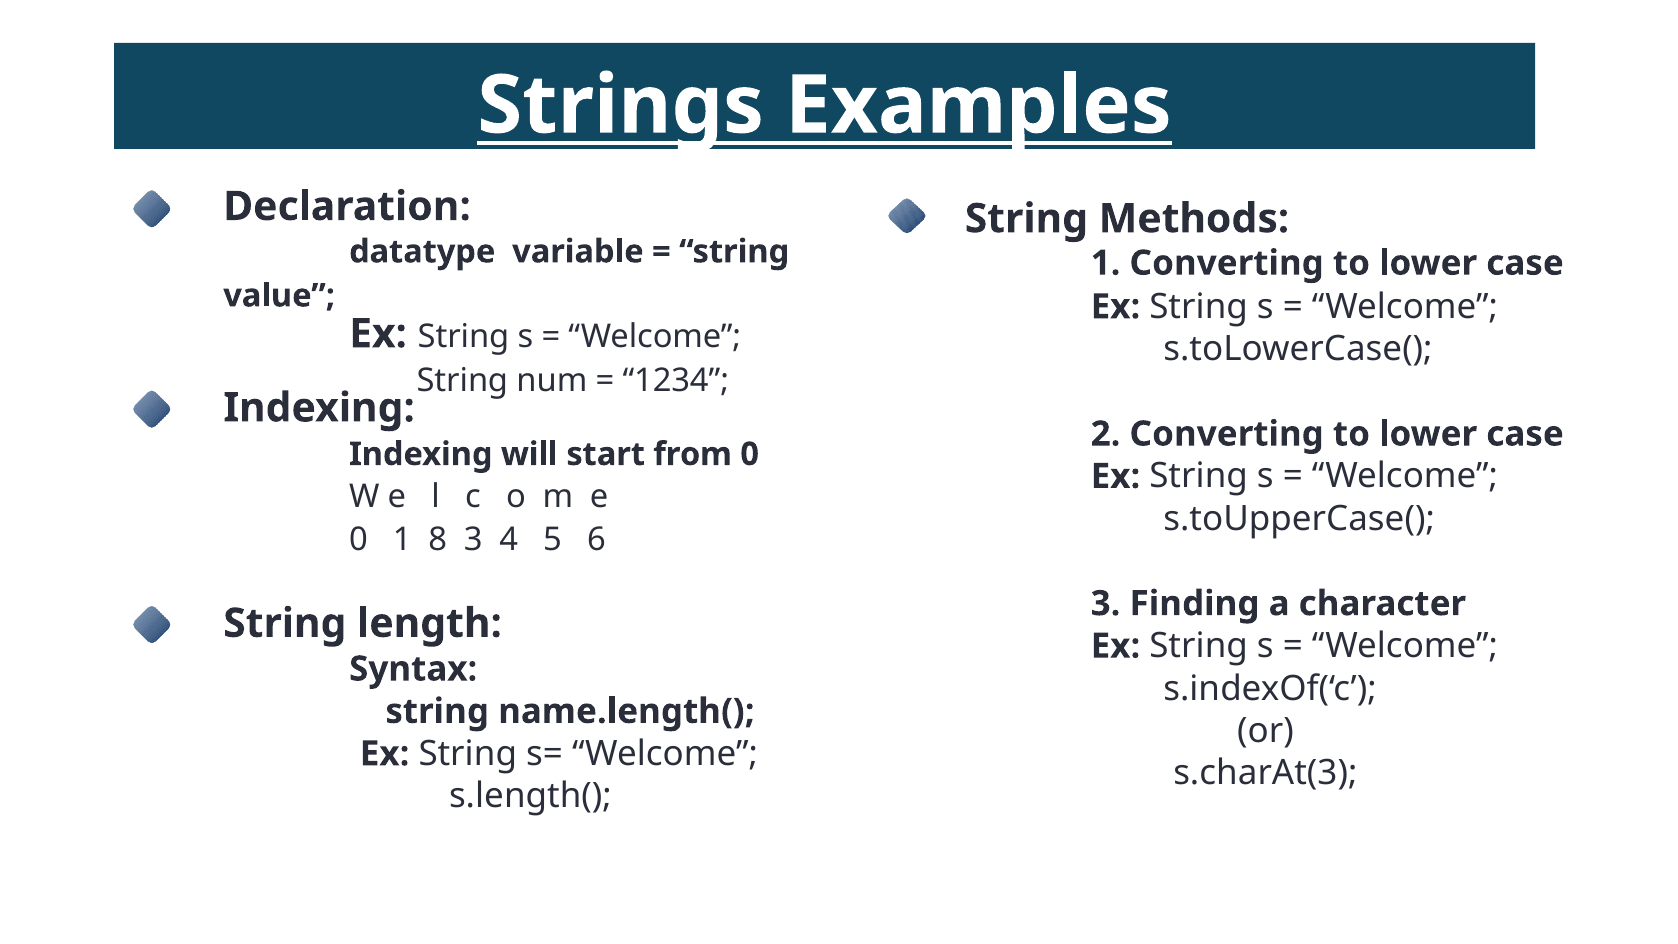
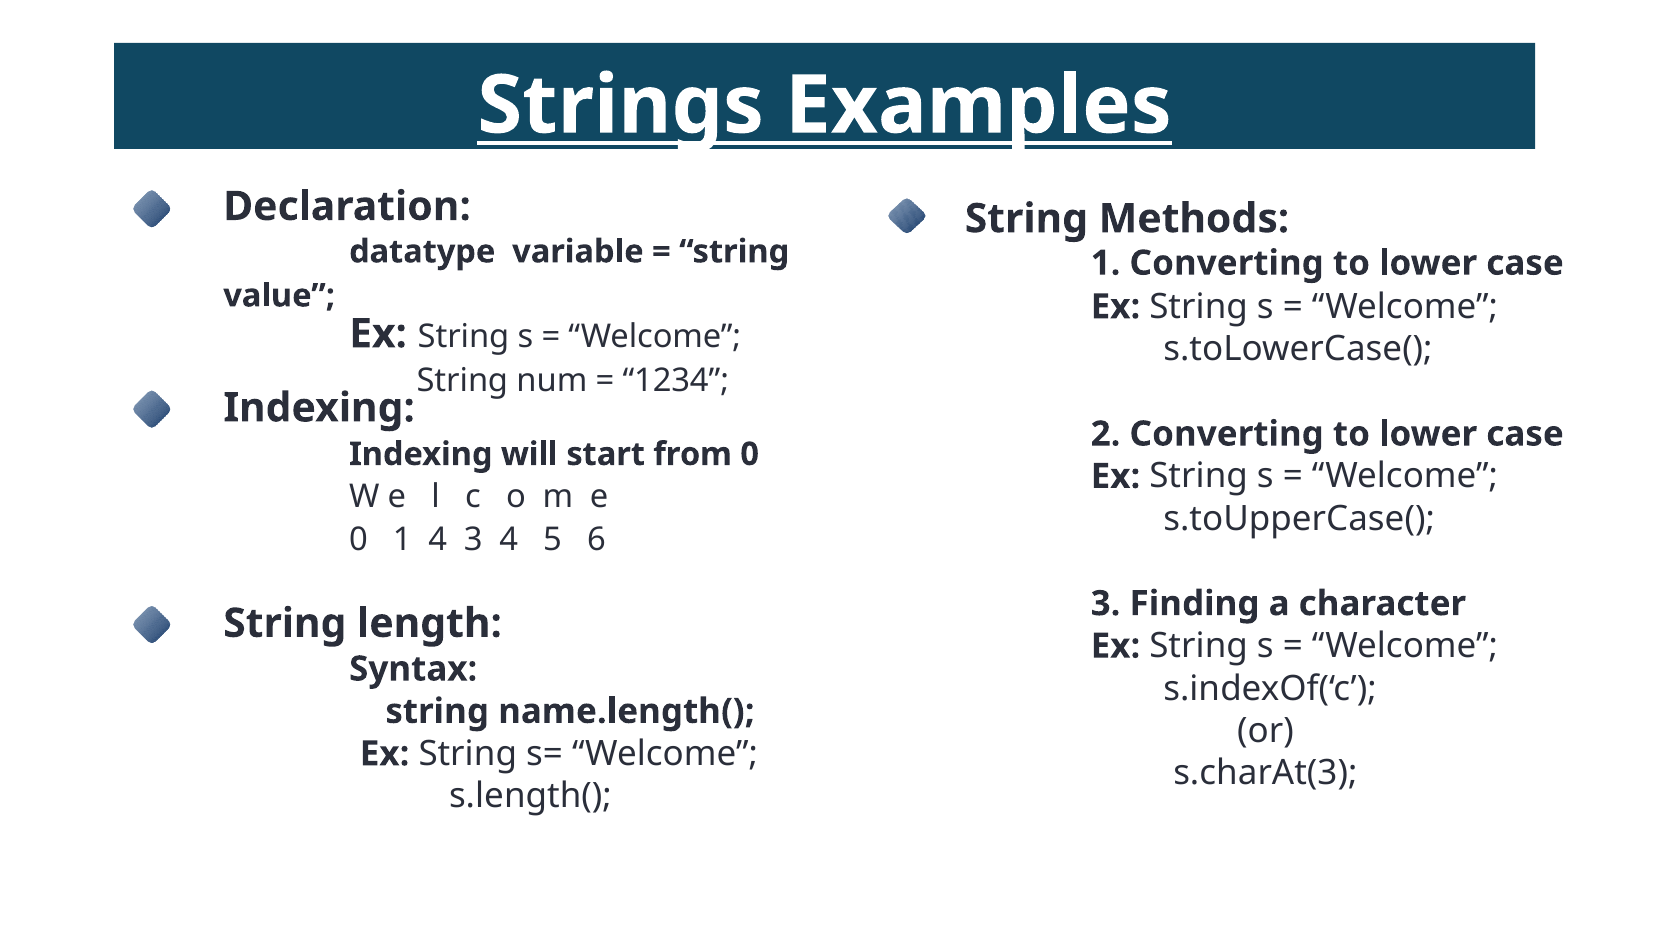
1 8: 8 -> 4 (438, 539)
